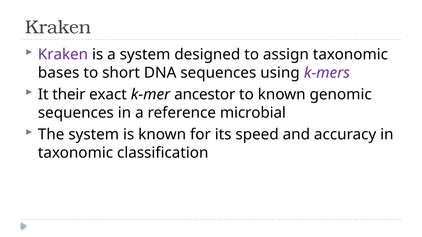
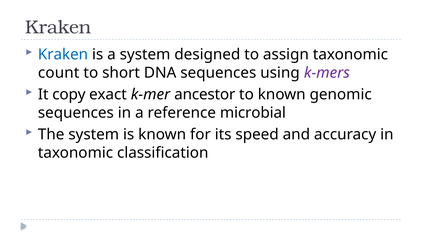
Kraken colour: purple -> blue (63, 55)
bases: bases -> count (59, 73)
their: their -> copy (69, 95)
